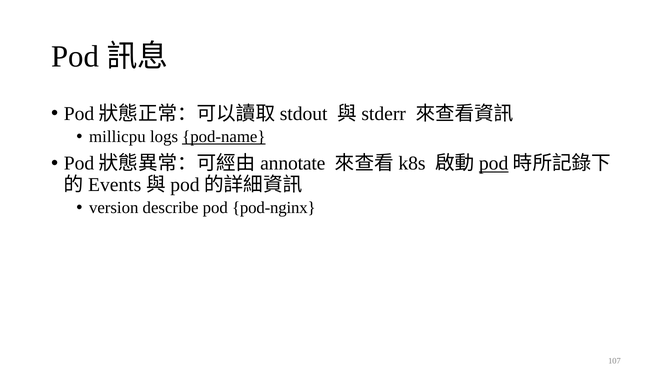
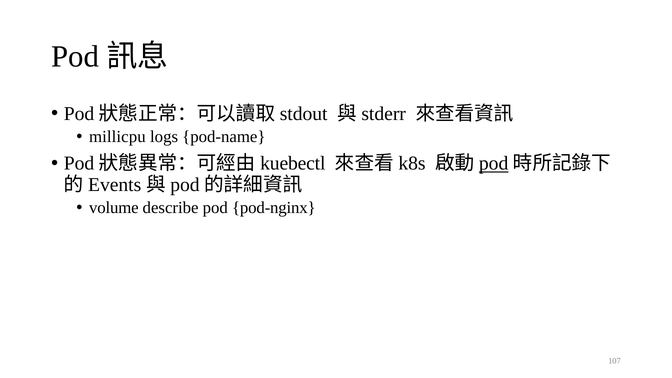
pod-name underline: present -> none (224, 137)
annotate: annotate -> kuebectl (293, 163)
version: version -> volume (114, 208)
